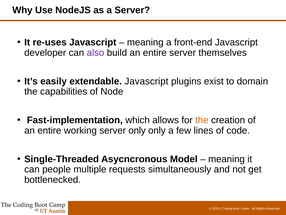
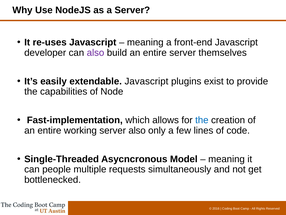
domain: domain -> provide (252, 81)
the colour: orange -> blue (202, 120)
server only: only -> also (137, 130)
